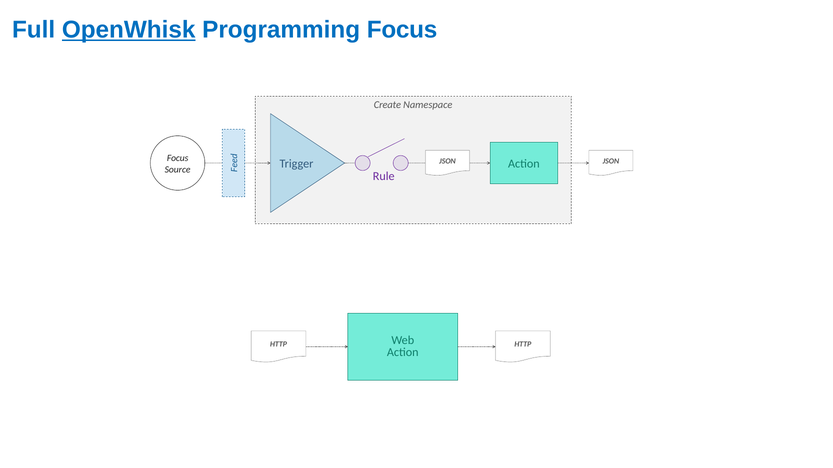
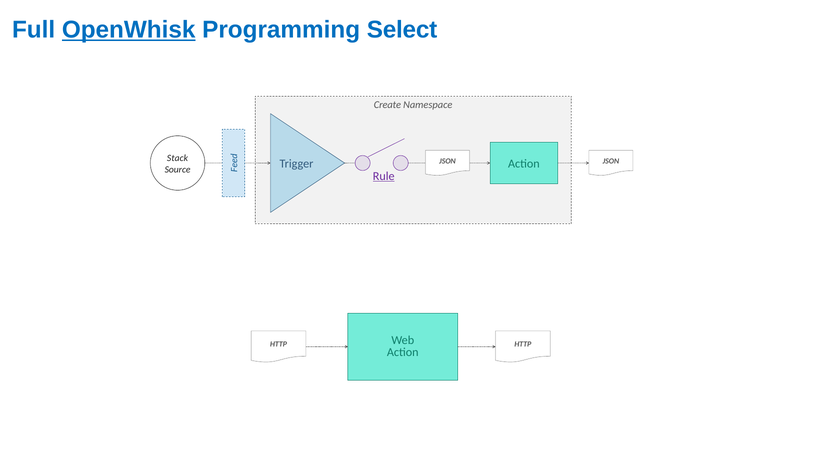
Programming Focus: Focus -> Select (402, 30)
Focus: Focus -> Stack (178, 158)
Rule underline: none -> present (384, 176)
